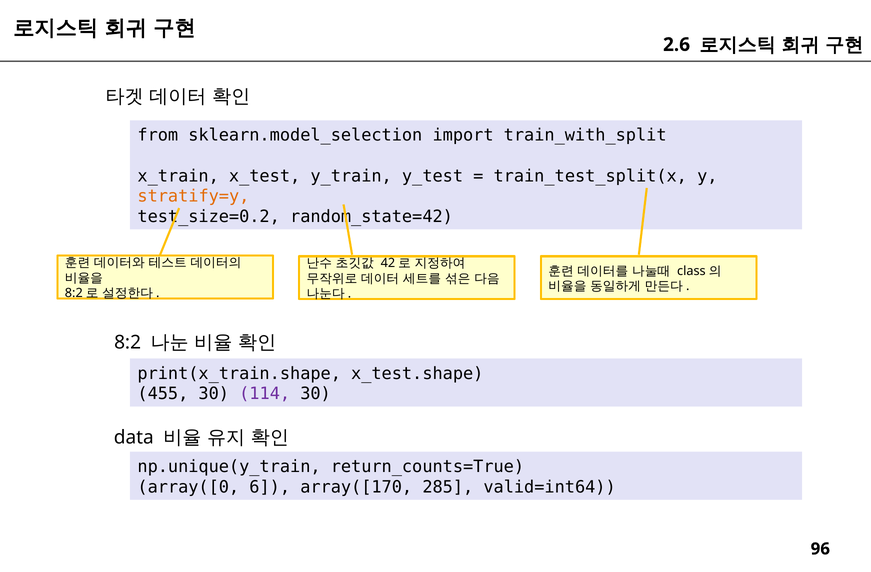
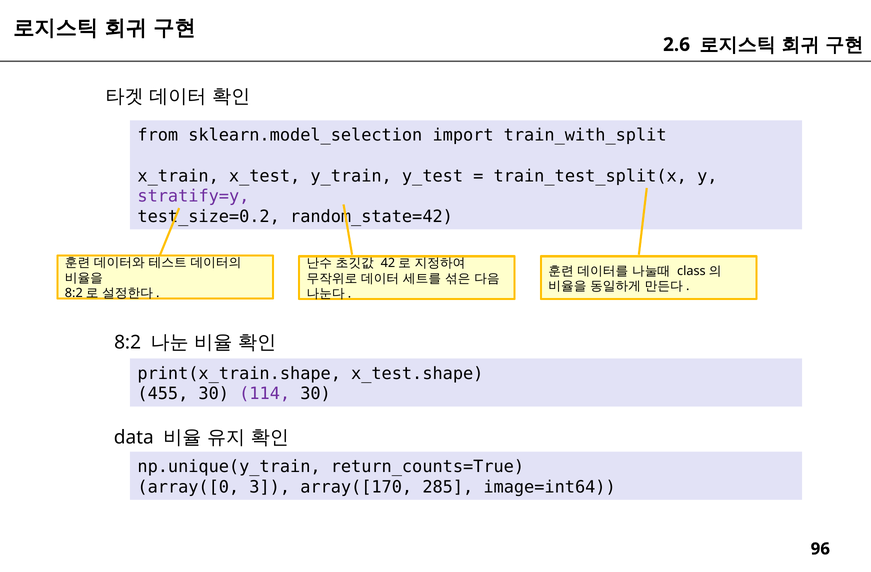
stratify=y colour: orange -> purple (193, 196)
6: 6 -> 3 (270, 487)
valid=int64: valid=int64 -> image=int64 (550, 487)
